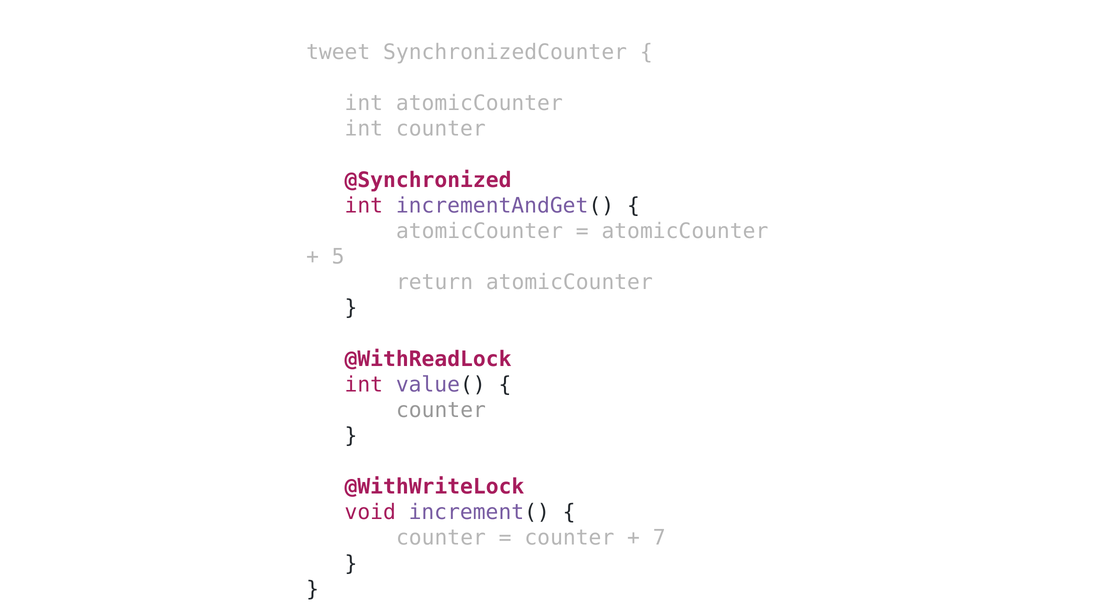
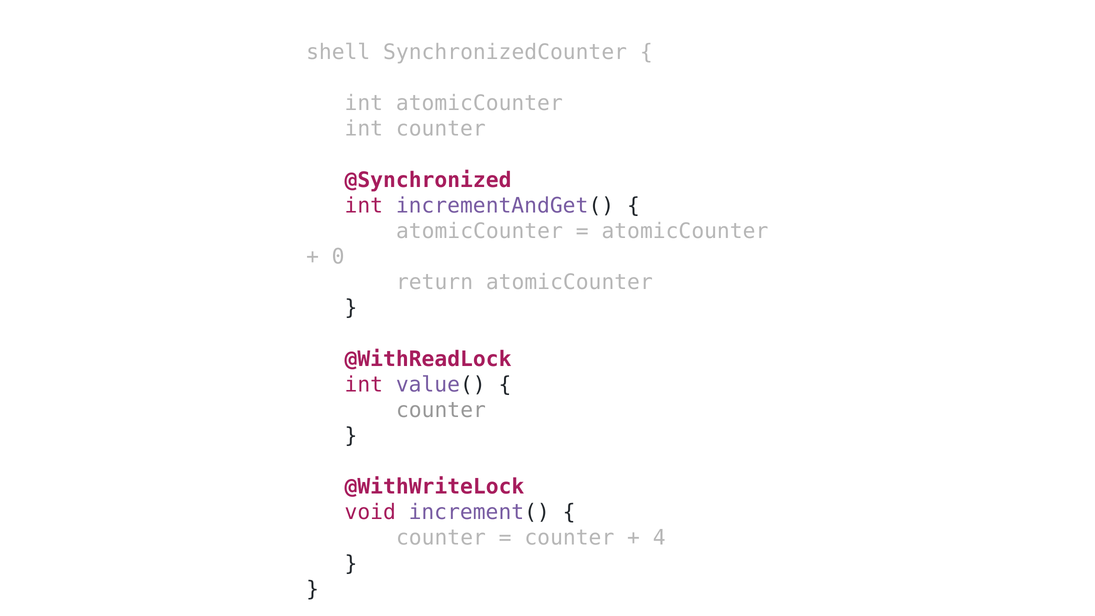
tweet: tweet -> shell (338, 52)
5: 5 -> 0 (338, 257)
7: 7 -> 4 (659, 538)
